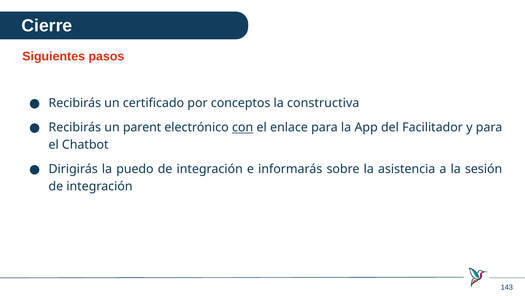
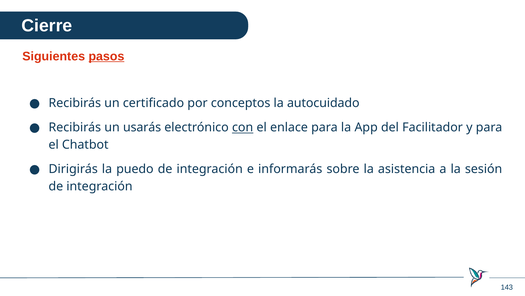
pasos underline: none -> present (106, 56)
constructiva: constructiva -> autocuidado (323, 103)
parent: parent -> usarás (142, 127)
